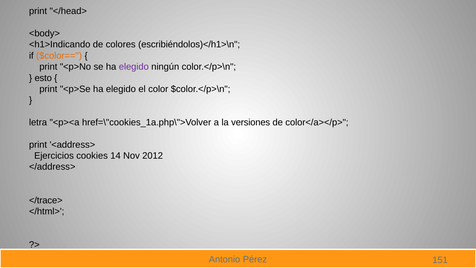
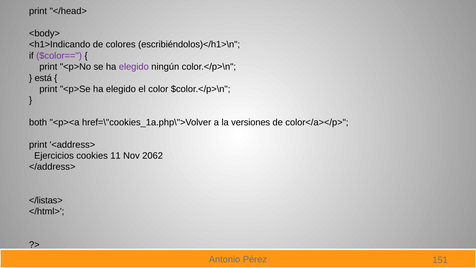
$color== colour: orange -> purple (59, 56)
esto: esto -> está (43, 78)
letra: letra -> both (38, 122)
14: 14 -> 11 (116, 156)
2012: 2012 -> 2062 (153, 156)
</trace>: </trace> -> </listas> (46, 200)
